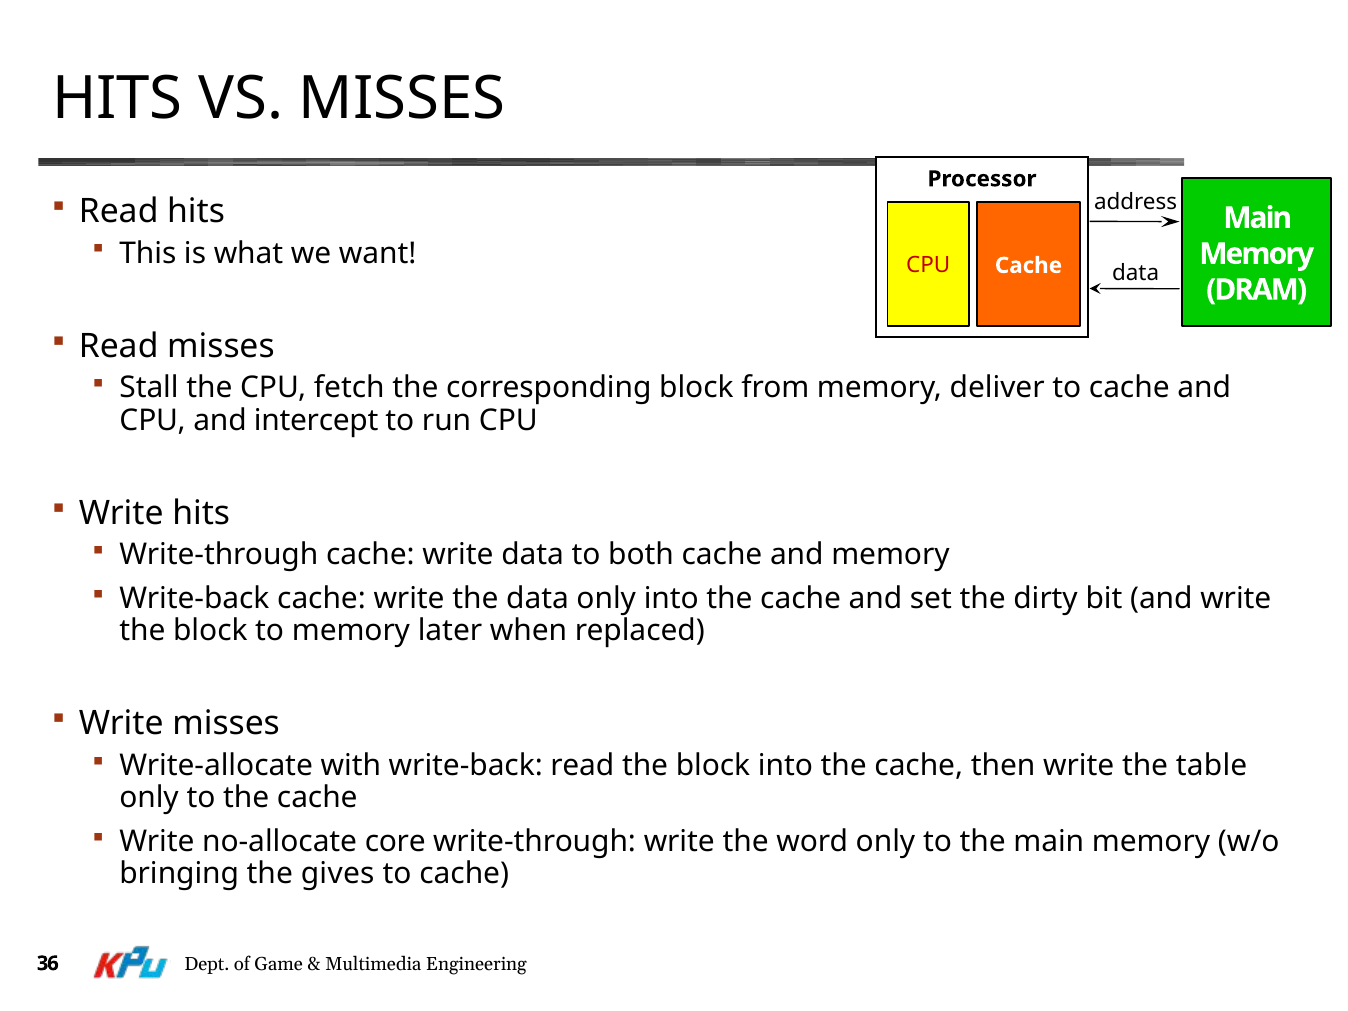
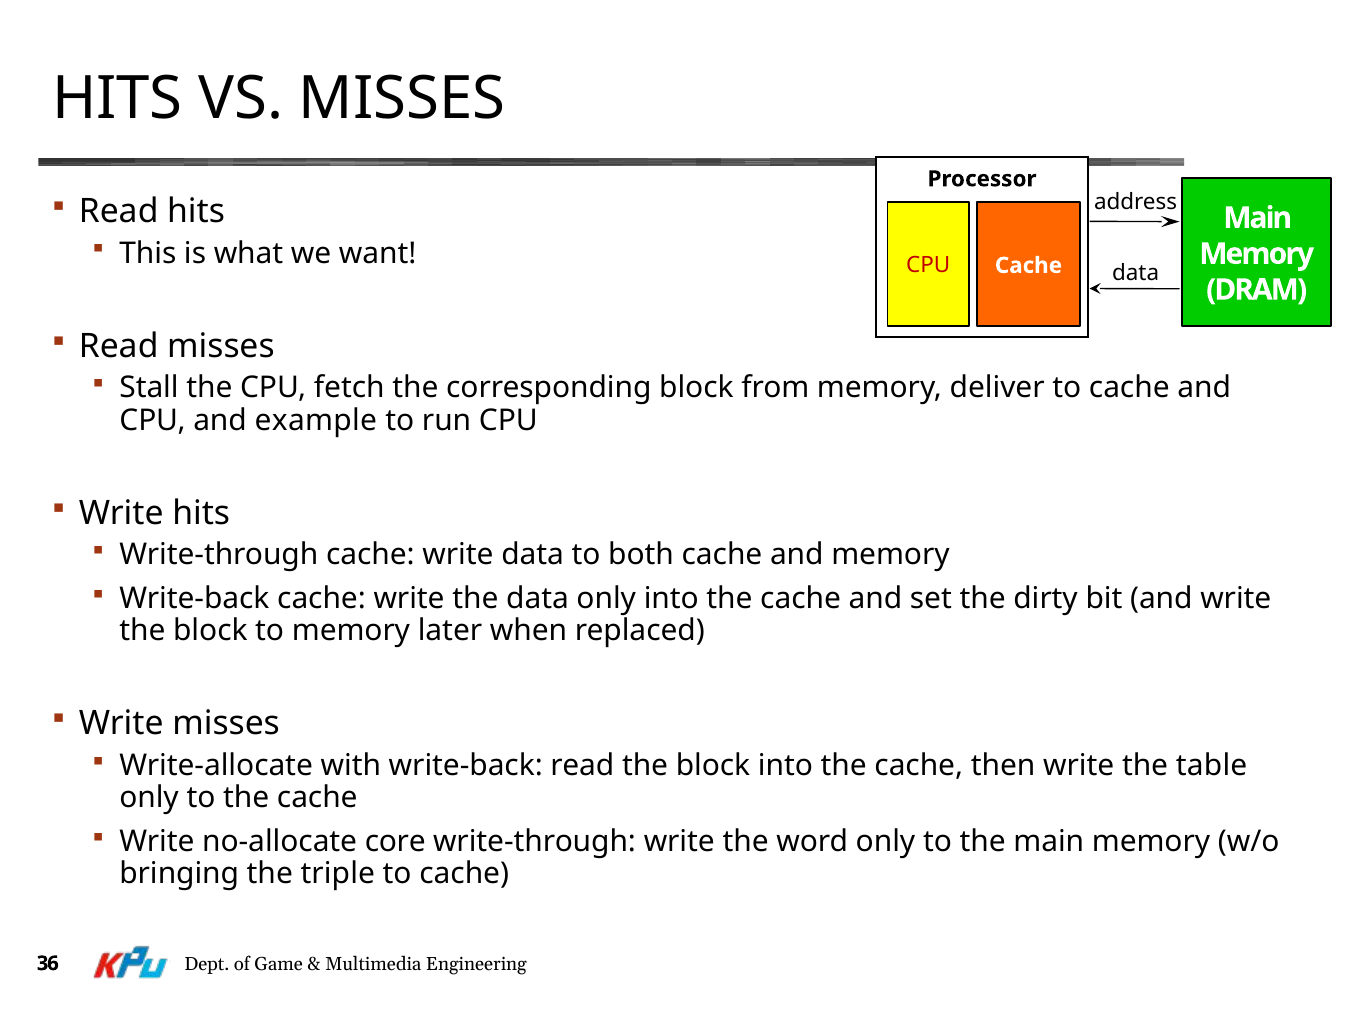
intercept: intercept -> example (316, 420)
gives: gives -> triple (338, 874)
